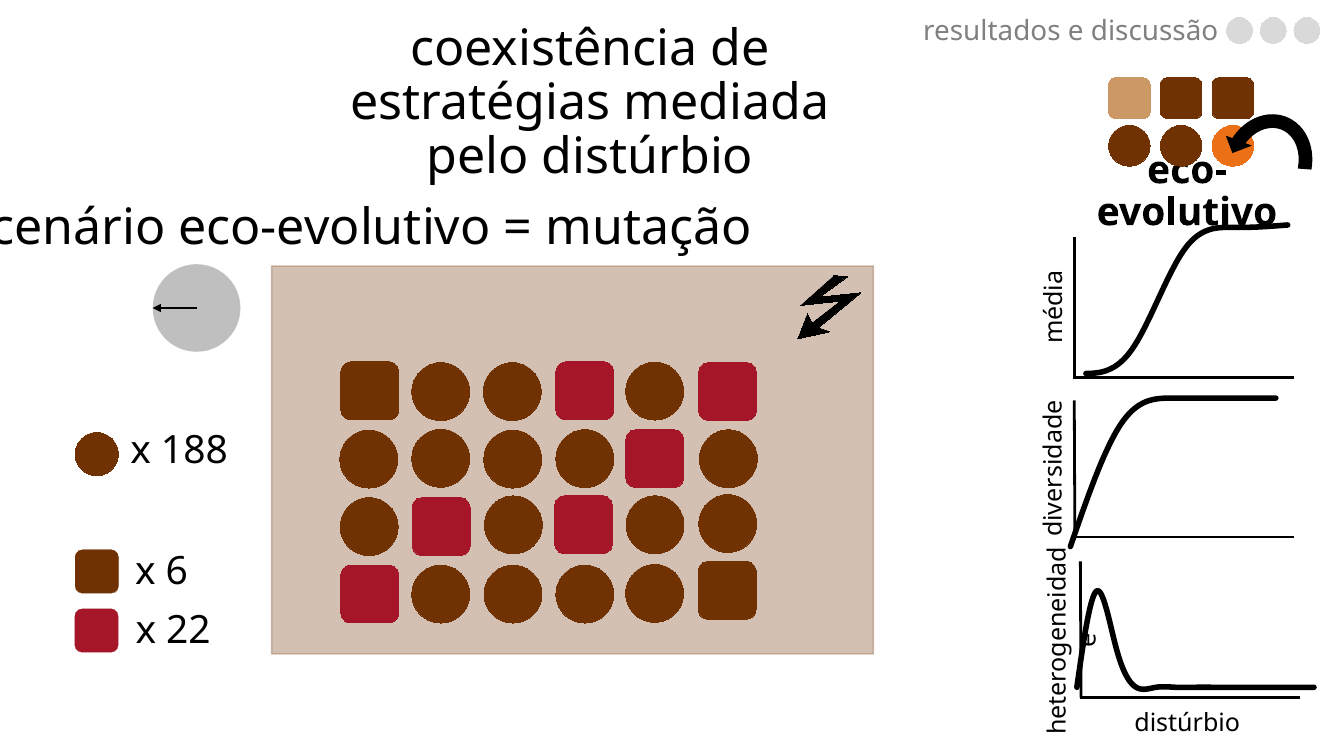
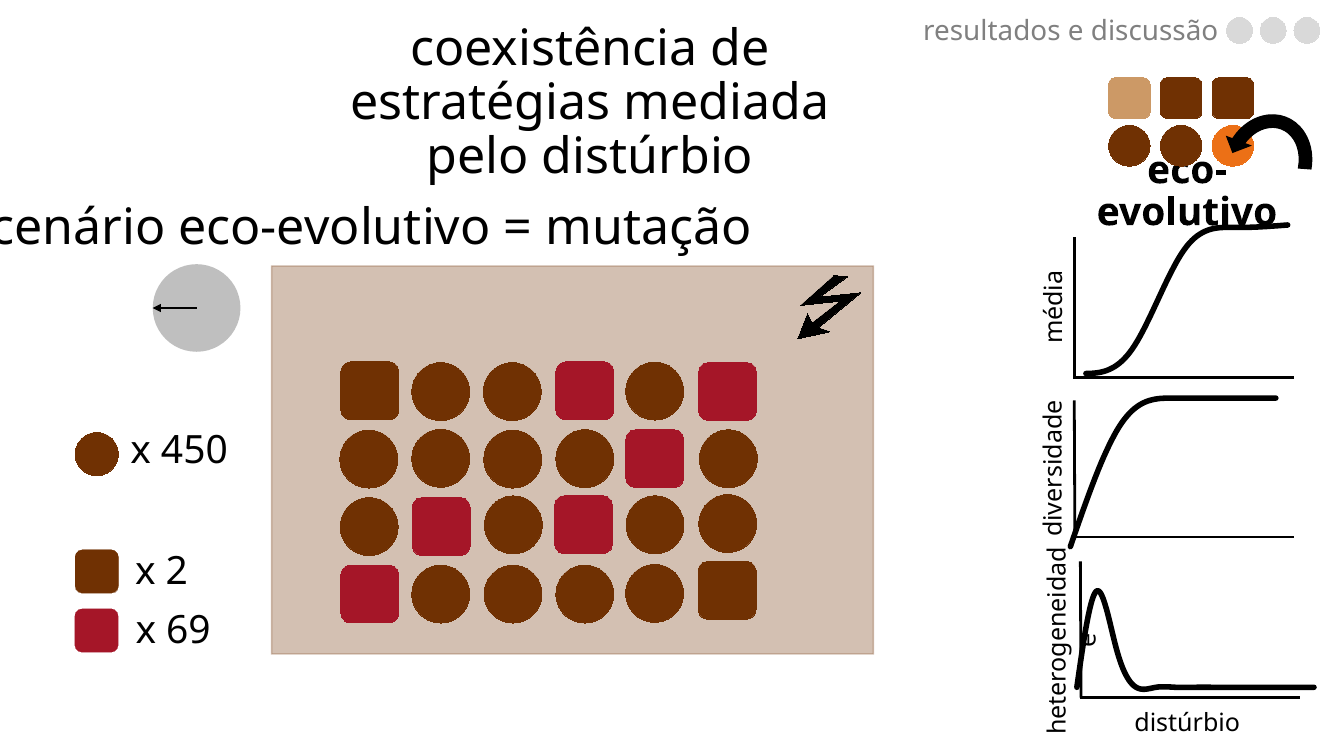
188: 188 -> 450 (194, 451)
6: 6 -> 2 (177, 572)
22: 22 -> 69 (188, 631)
